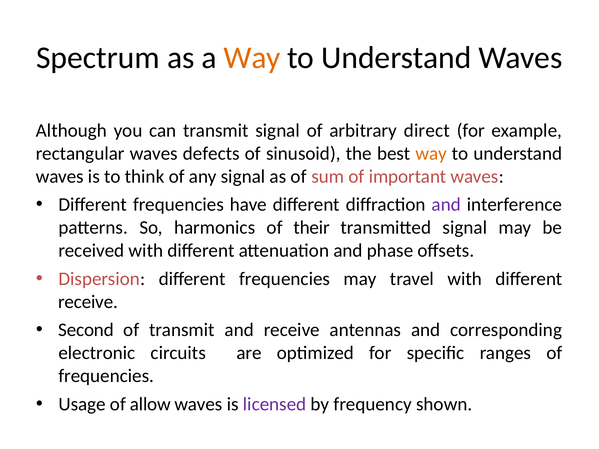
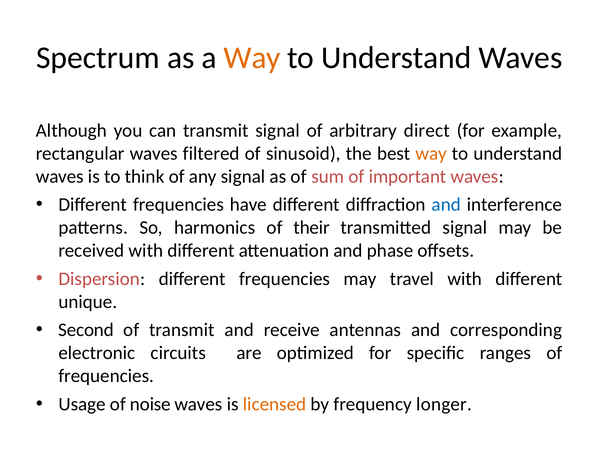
defects: defects -> filtered (211, 154)
and colour: purple -> blue (446, 205)
receive: receive -> unique (88, 302)
allow: allow -> noise (150, 404)
licensed colour: purple -> orange (275, 404)
shown: shown -> longer (444, 404)
